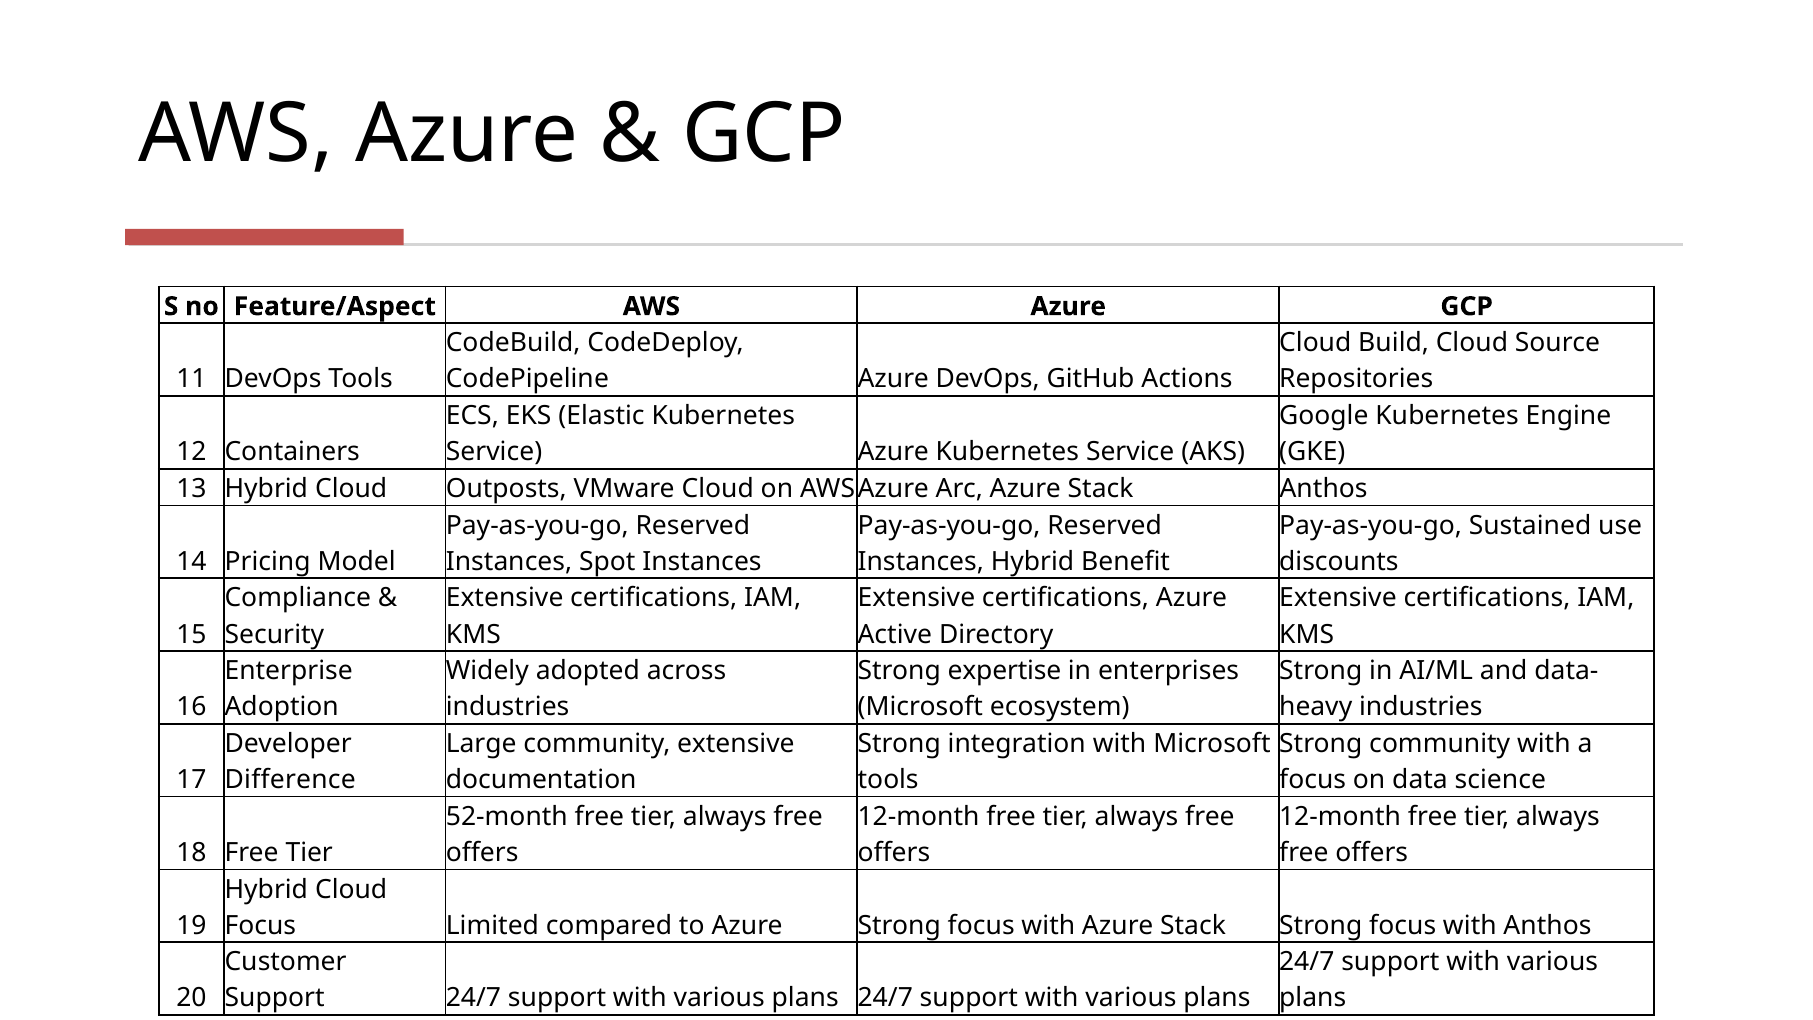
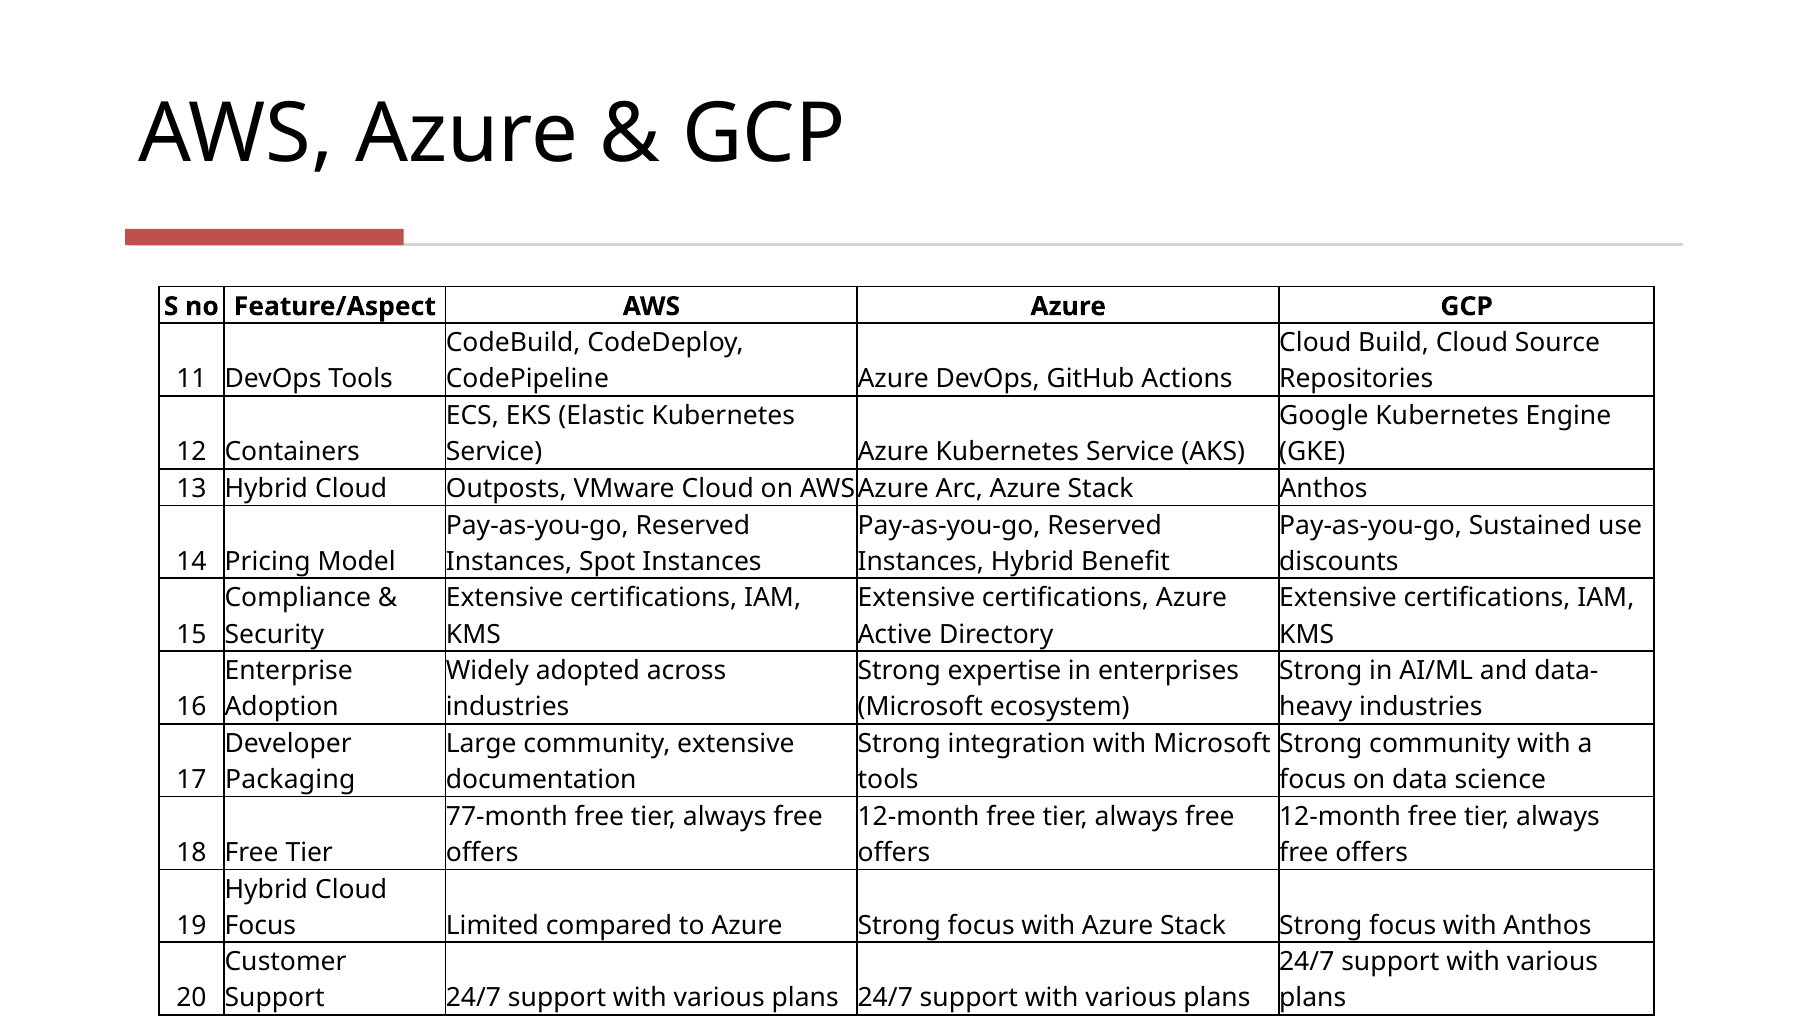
Difference: Difference -> Packaging (290, 780)
52-month: 52-month -> 77-month (507, 816)
